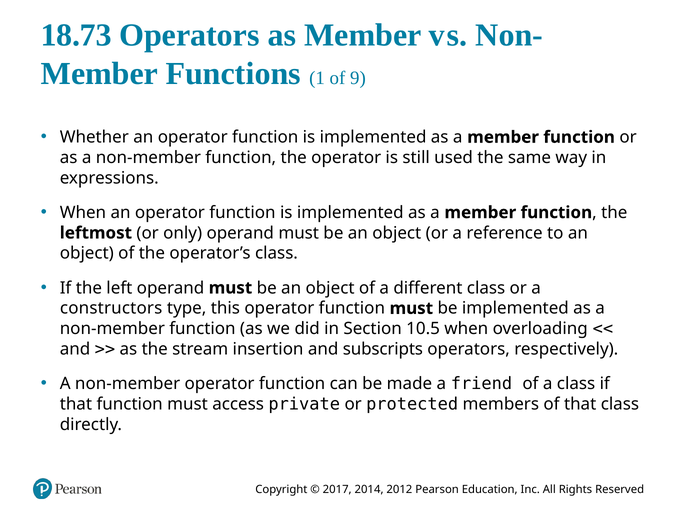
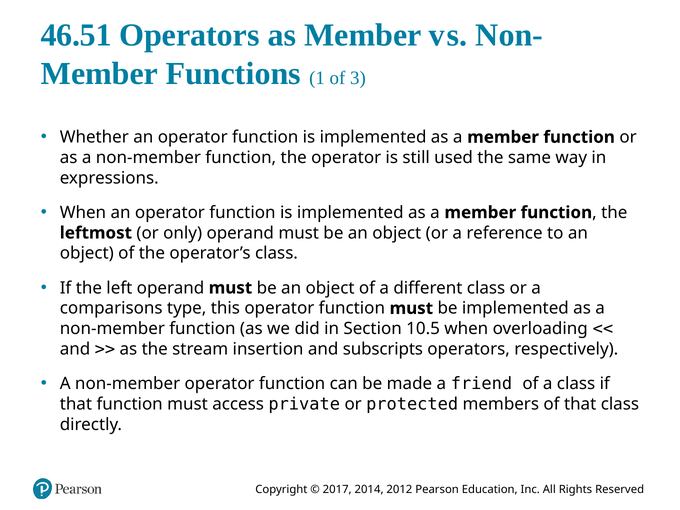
18.73: 18.73 -> 46.51 (76, 35)
9: 9 -> 3 (358, 78)
constructors: constructors -> comparisons (111, 308)
